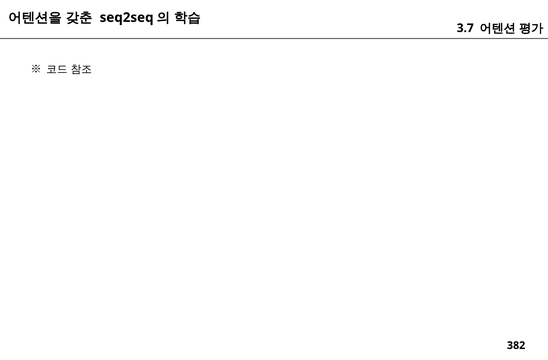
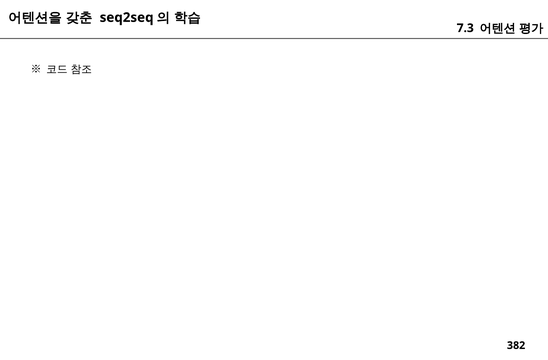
3.7: 3.7 -> 7.3 (465, 28)
